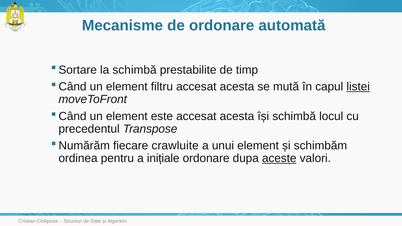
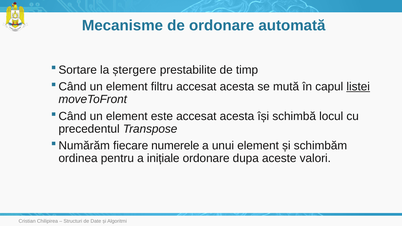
la schimbă: schimbă -> ștergere (134, 70)
crawluite: crawluite -> numerele (175, 146)
aceste underline: present -> none (279, 158)
